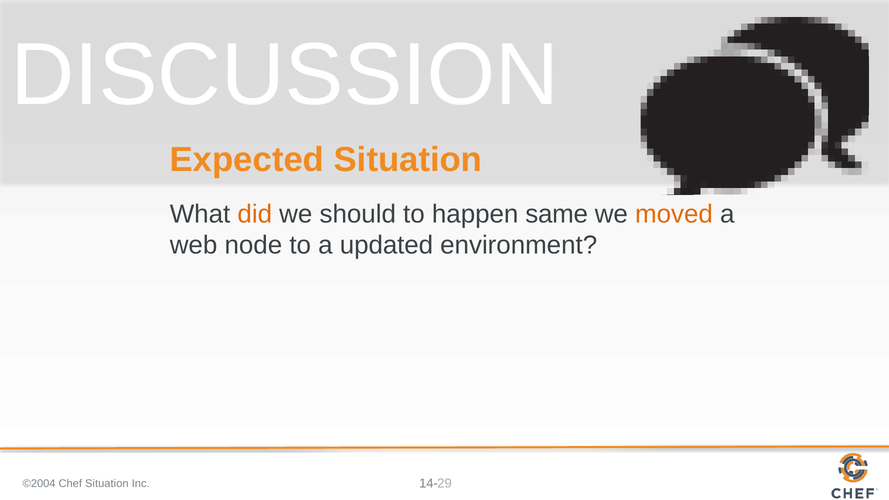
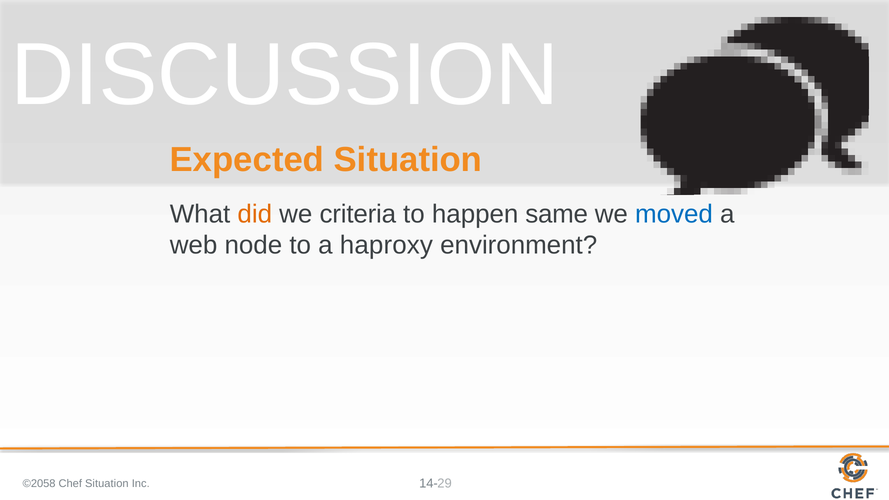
should: should -> criteria (358, 214)
moved colour: orange -> blue (674, 214)
updated: updated -> haproxy (386, 245)
©2004: ©2004 -> ©2058 (39, 484)
